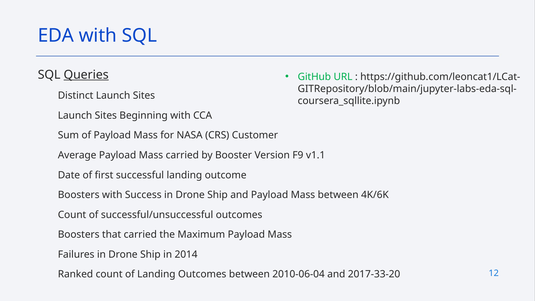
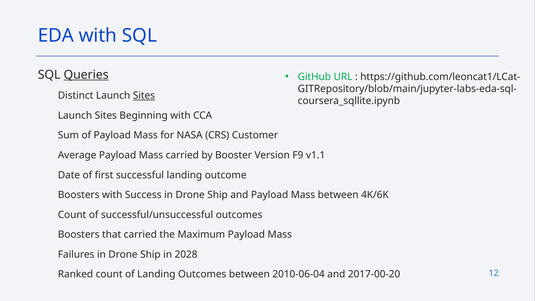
Sites underline: none -> present (144, 96)
2014: 2014 -> 2028 (186, 254)
2017-33-20: 2017-33-20 -> 2017-00-20 (374, 274)
